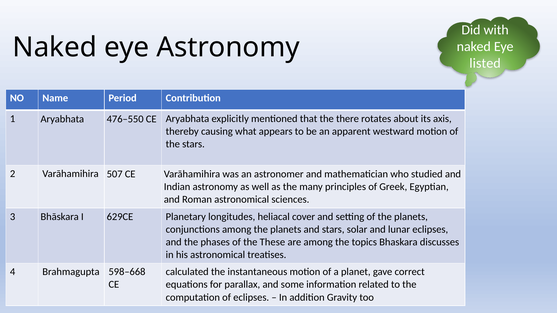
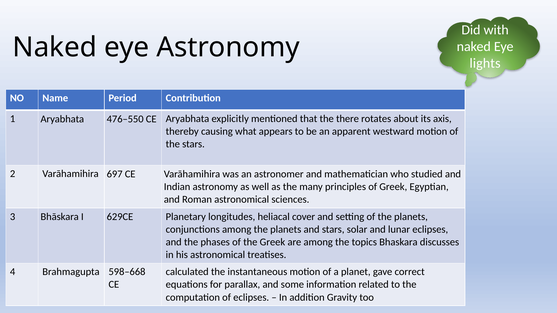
listed: listed -> lights (485, 63)
507: 507 -> 697 (115, 174)
the These: These -> Greek (272, 242)
